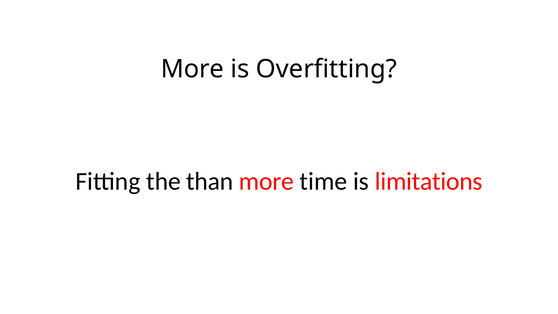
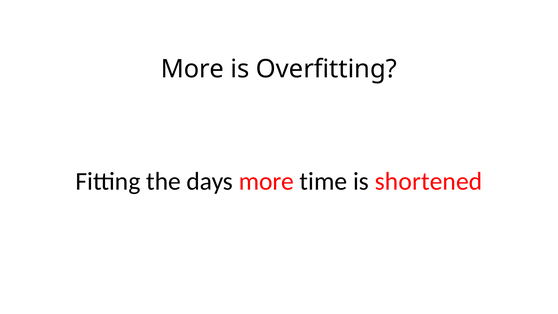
than: than -> days (210, 181)
limitations: limitations -> shortened (429, 181)
